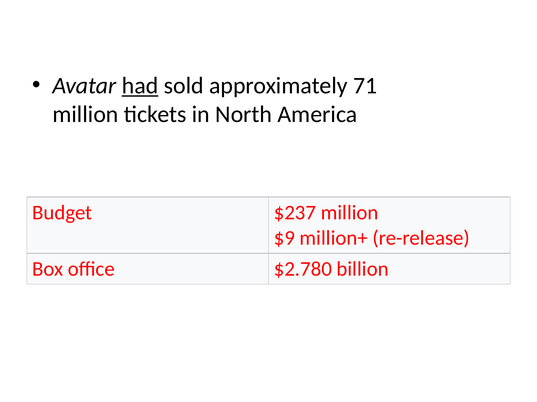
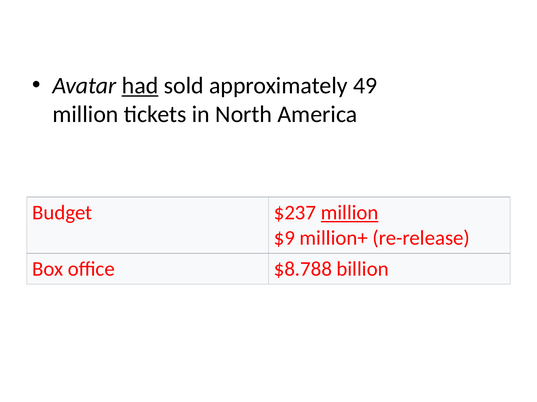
71: 71 -> 49 (365, 86)
million underline: none -> present (350, 213)
$2.780: $2.780 -> $8.788 (303, 269)
